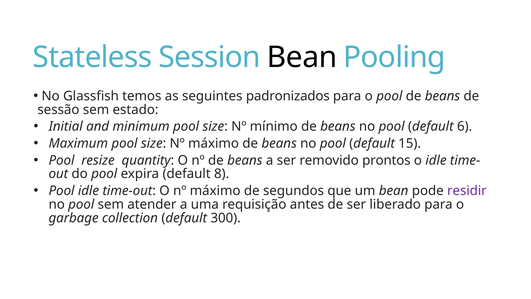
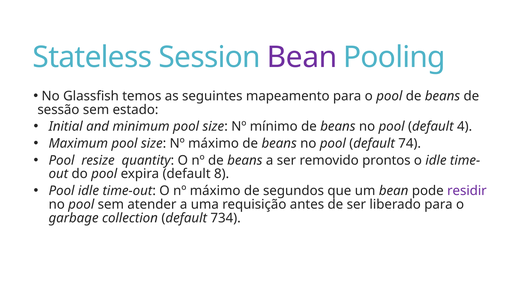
Bean colour: black -> purple (302, 57)
padronizados: padronizados -> mapeamento (288, 96)
6: 6 -> 4 (465, 126)
15: 15 -> 74 (410, 143)
300: 300 -> 734 (226, 218)
